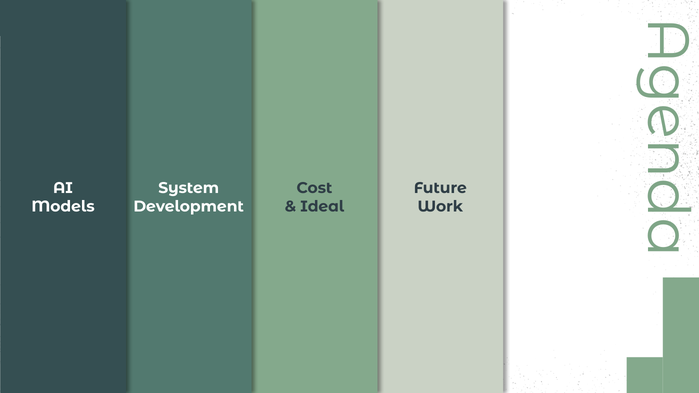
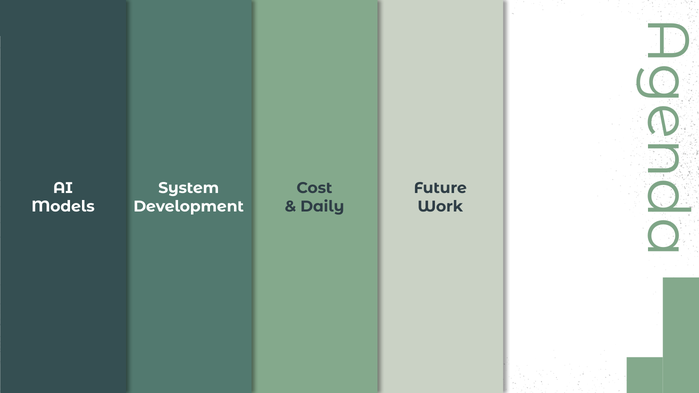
Ideal: Ideal -> Daily (322, 207)
